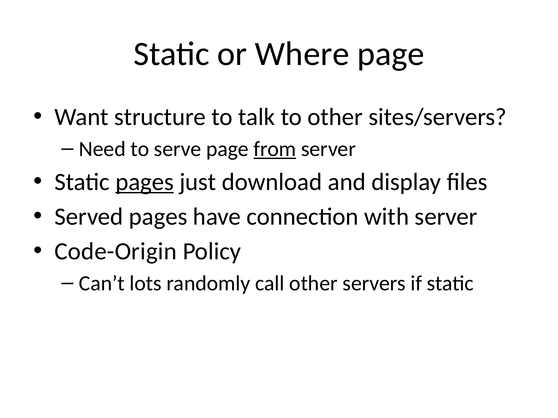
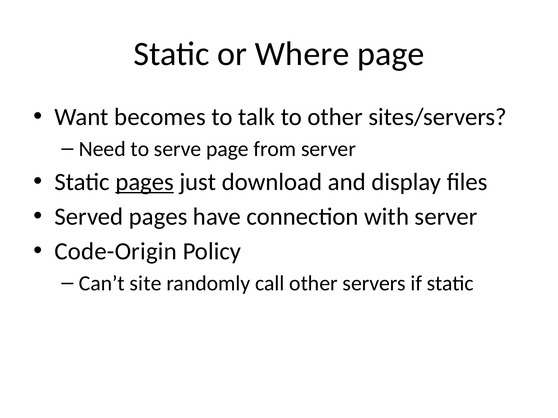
structure: structure -> becomes (160, 117)
from underline: present -> none (275, 149)
lots: lots -> site (146, 284)
